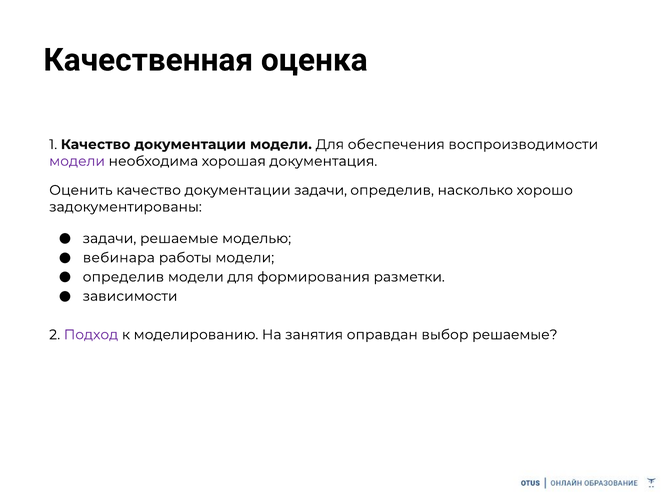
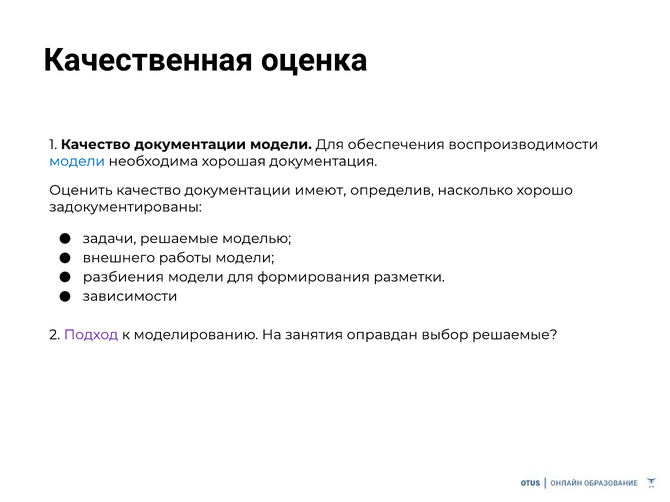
модели colour: purple -> blue (77, 161)
документации задачи: задачи -> имеют (320, 190)
вебинара: вебинара -> внешнего (119, 258)
определив: определив -> разбиения (123, 277)
